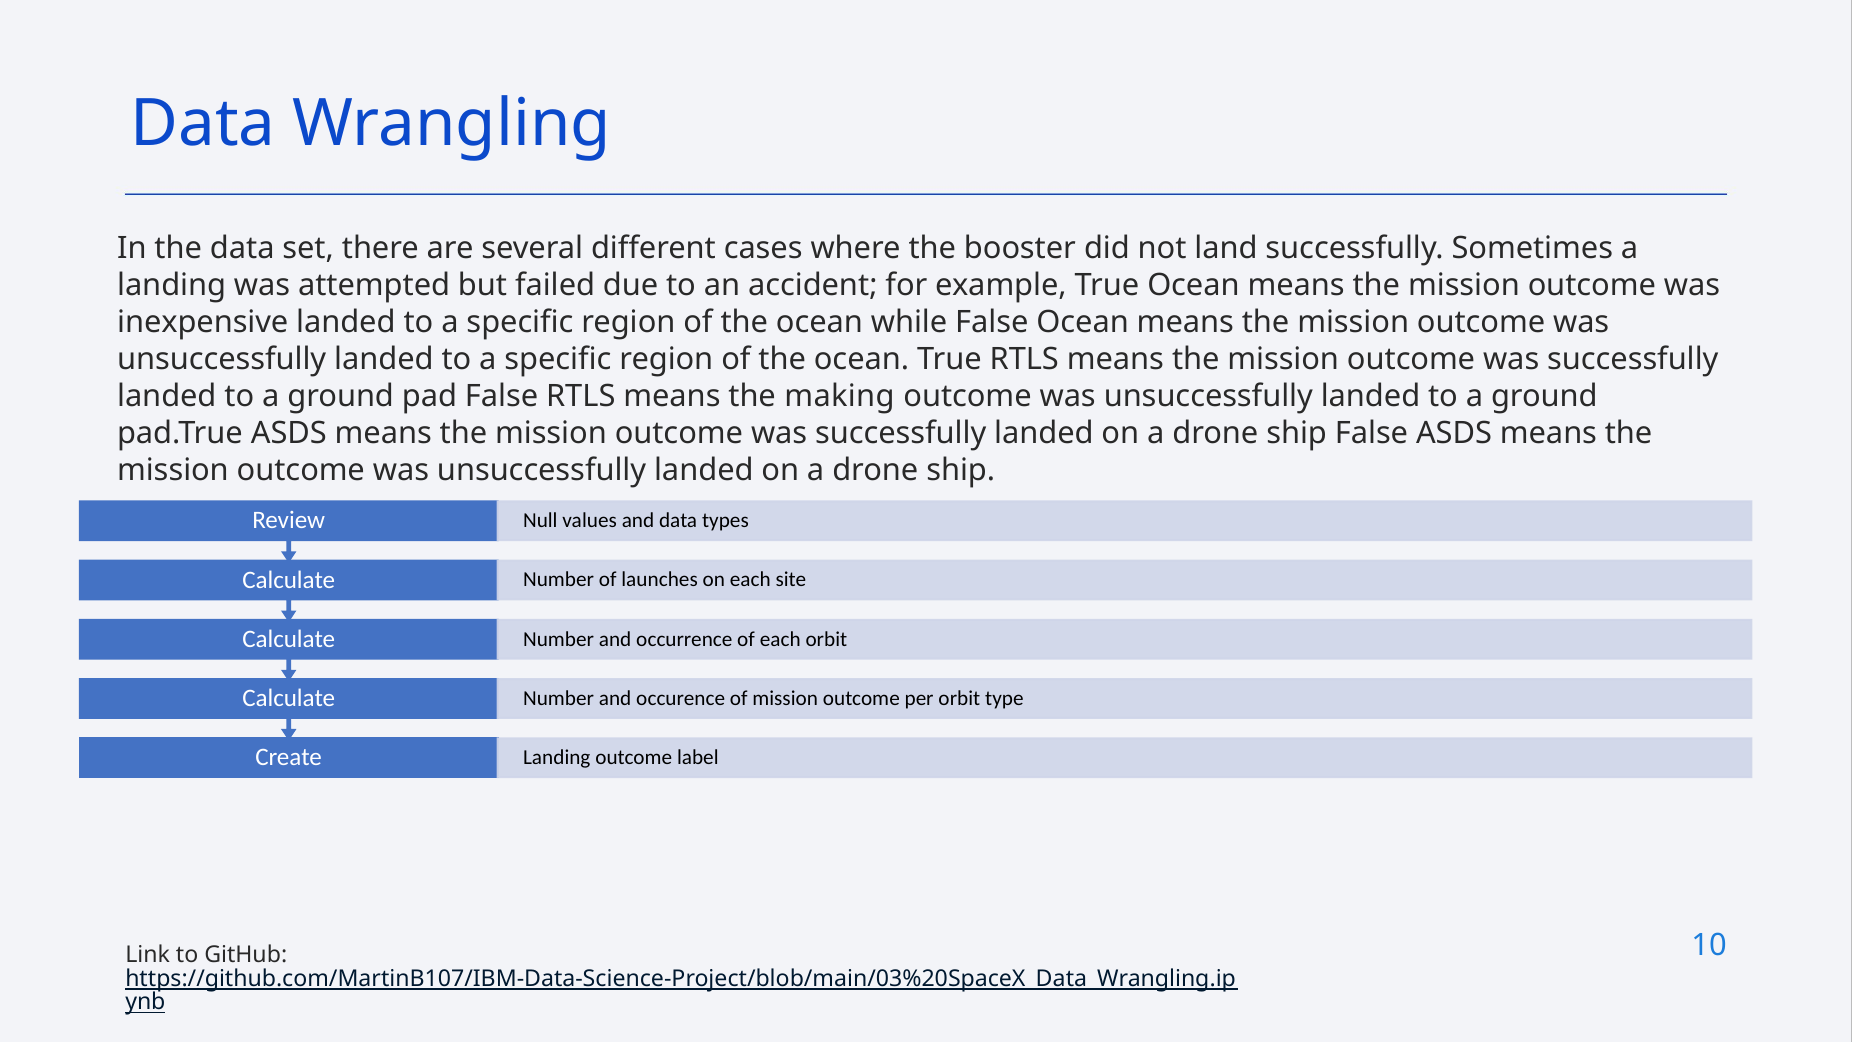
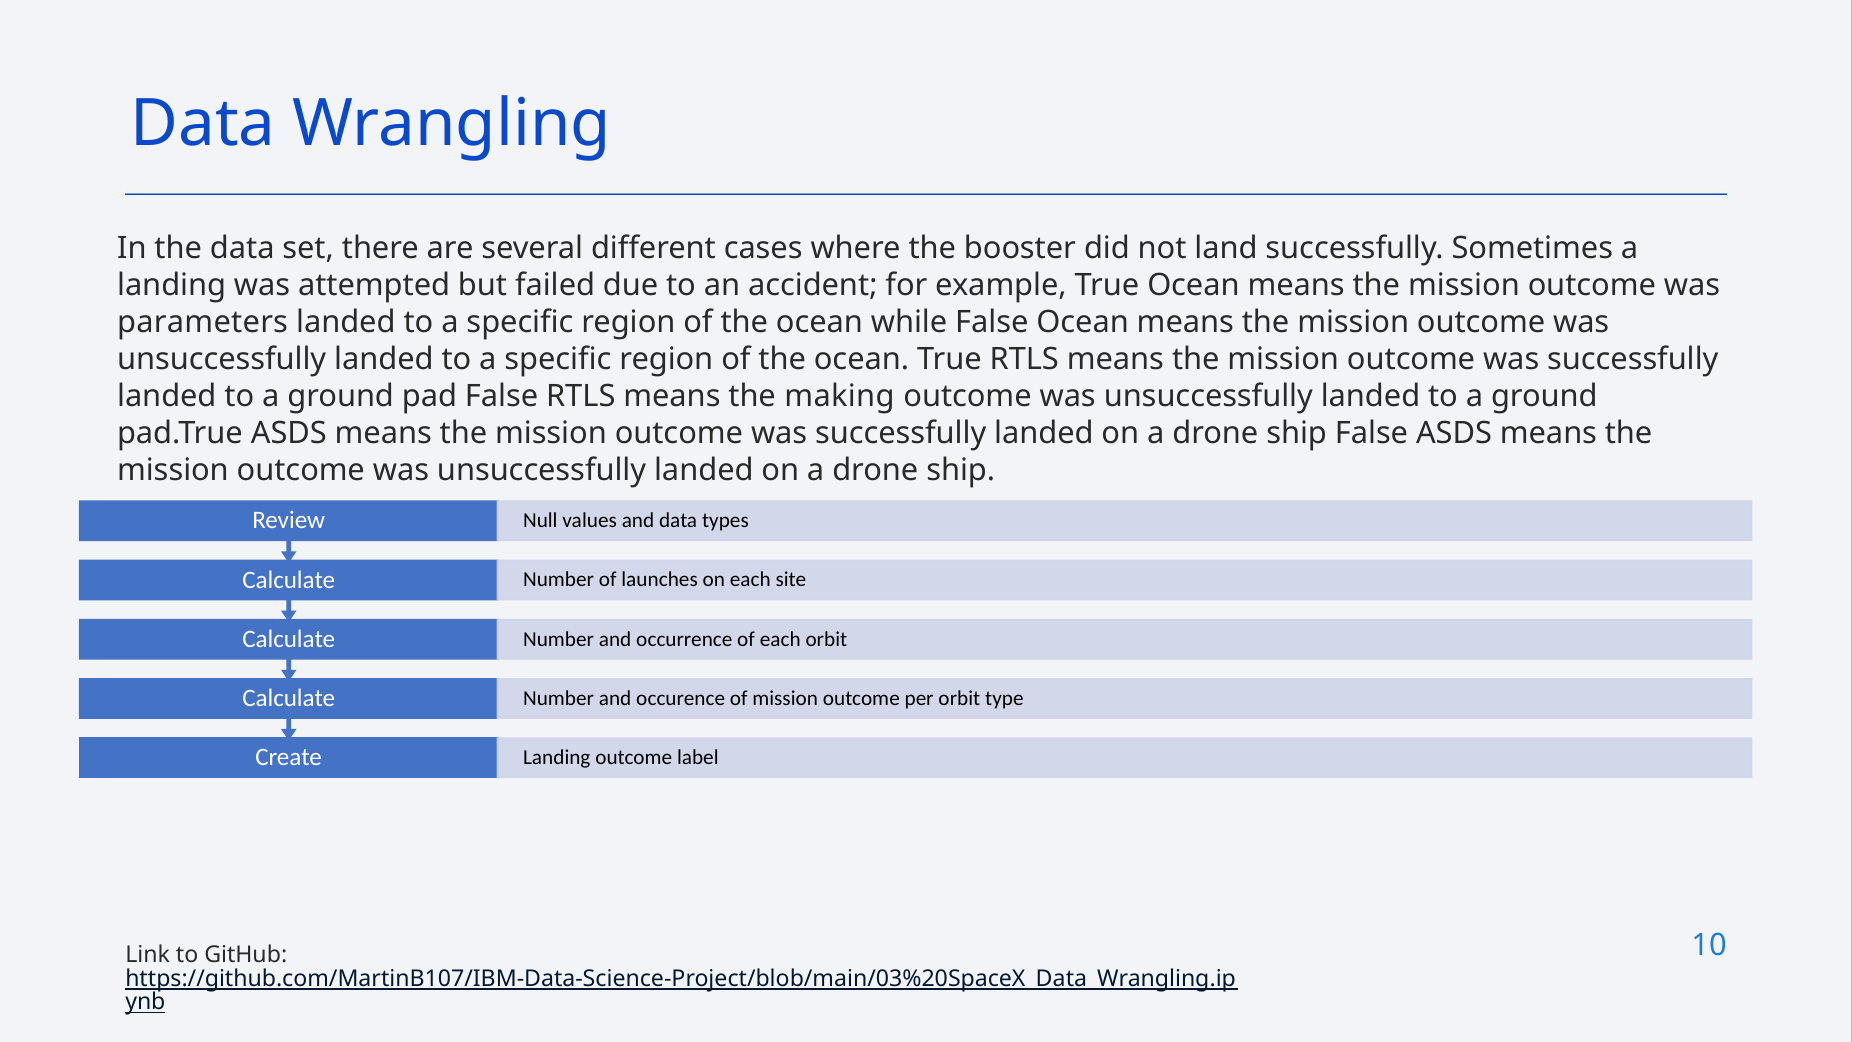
inexpensive: inexpensive -> parameters (203, 322)
